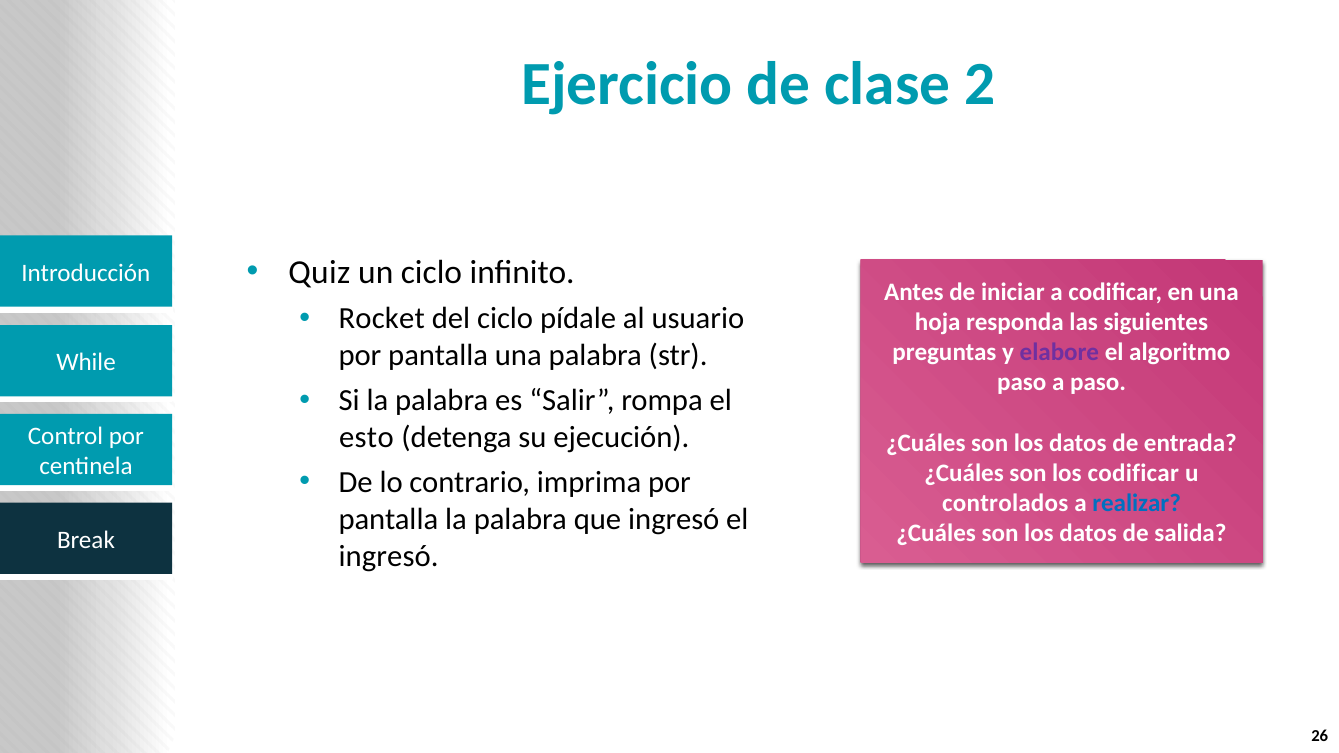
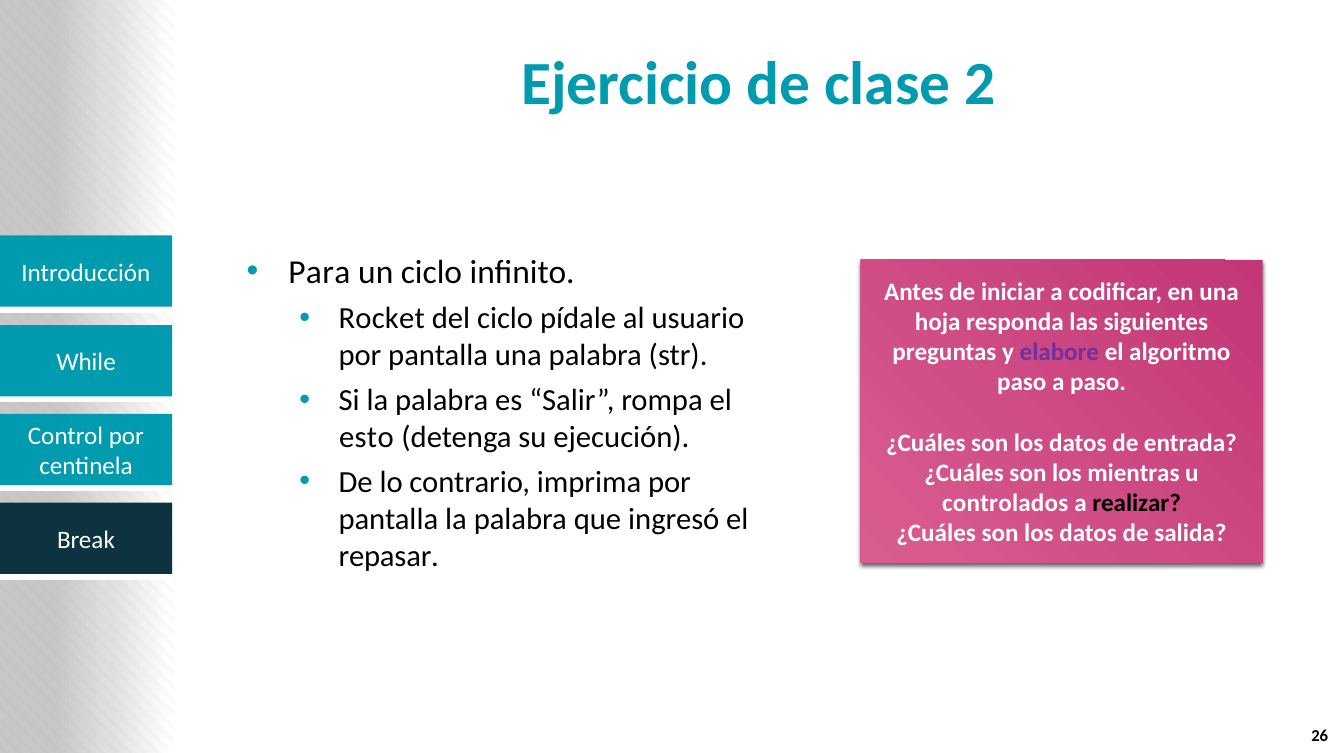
Quiz: Quiz -> Para (319, 272)
los codificar: codificar -> mientras (1133, 473)
realizar colour: blue -> black (1137, 503)
ingresó: ingresó -> repasar (389, 556)
